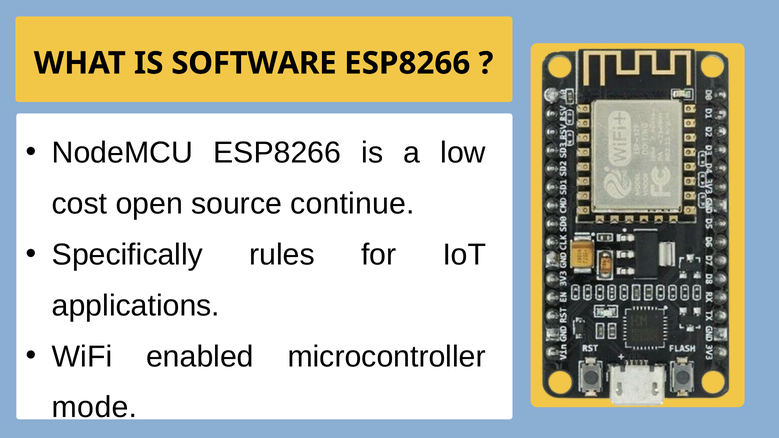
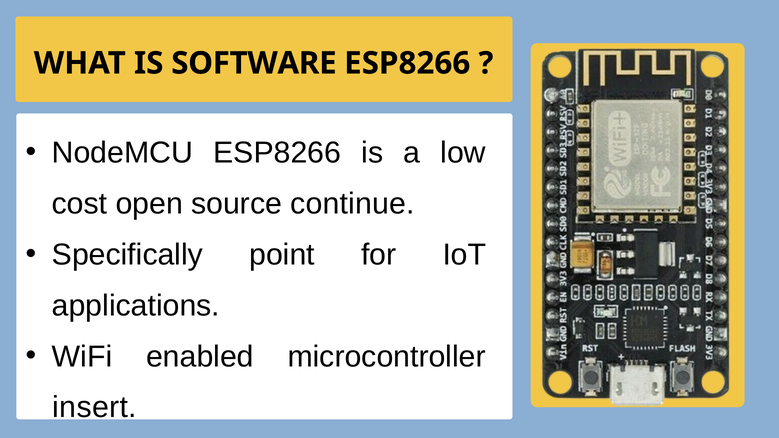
rules: rules -> point (282, 255)
mode: mode -> insert (95, 408)
